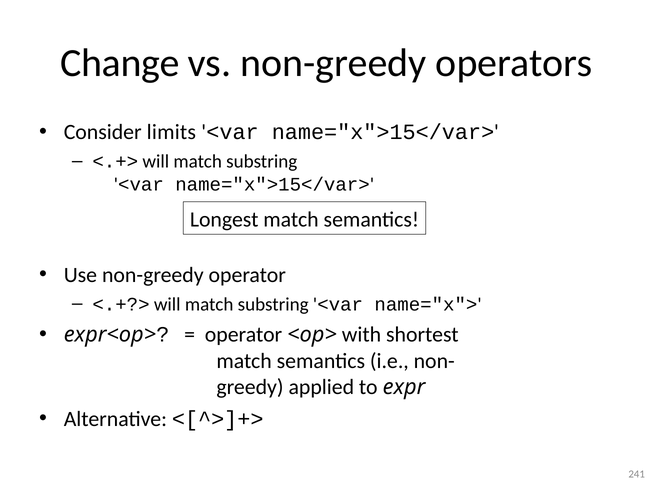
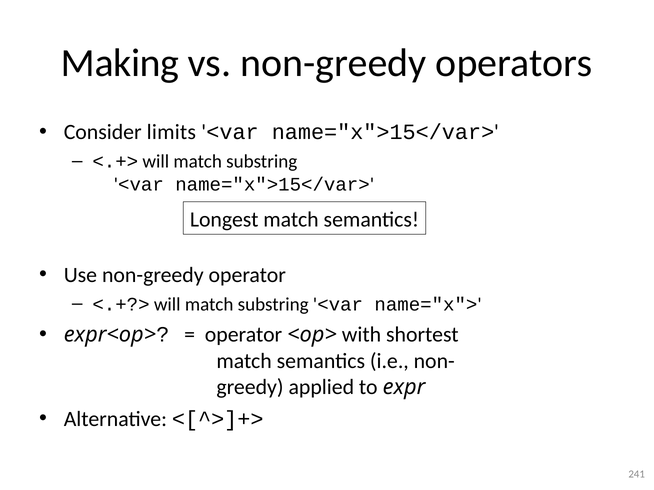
Change: Change -> Making (120, 63)
